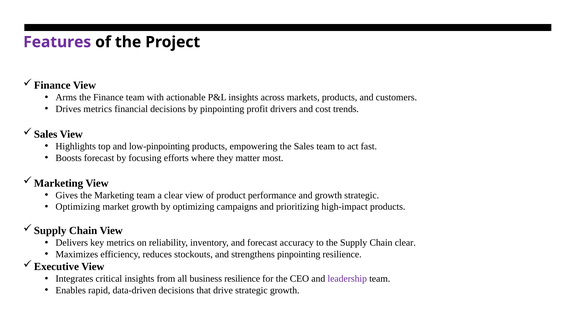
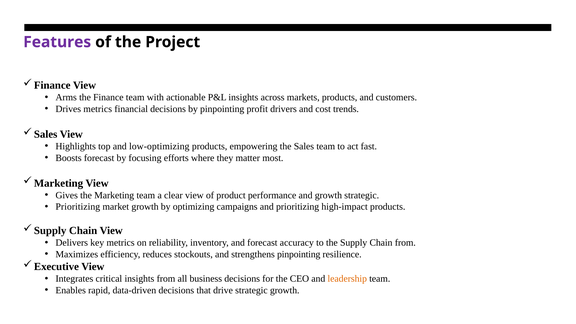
low-pinpointing: low-pinpointing -> low-optimizing (159, 146)
Optimizing: Optimizing -> Prioritizing (78, 207)
Chain clear: clear -> from (405, 243)
business resilience: resilience -> decisions (242, 279)
leadership colour: purple -> orange (347, 279)
